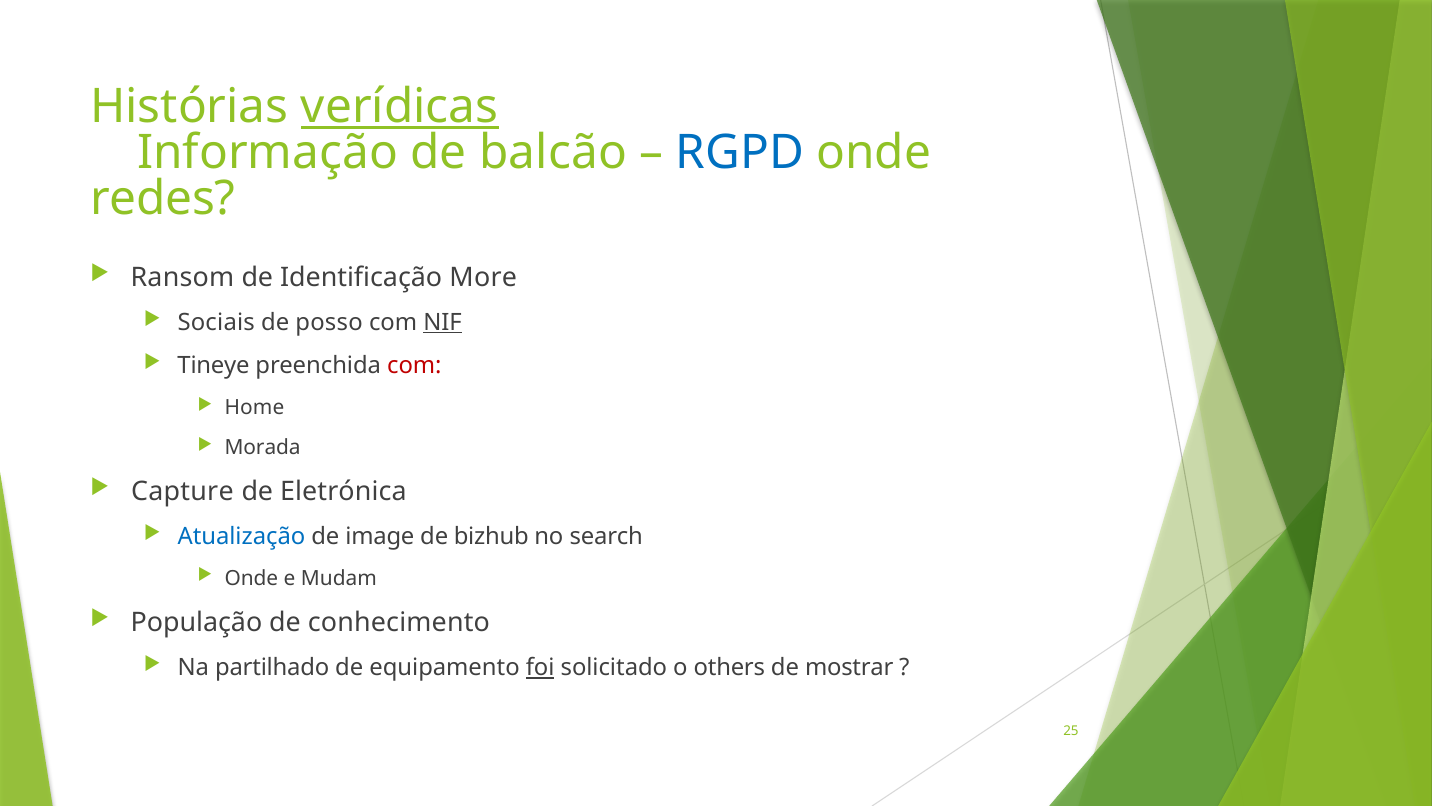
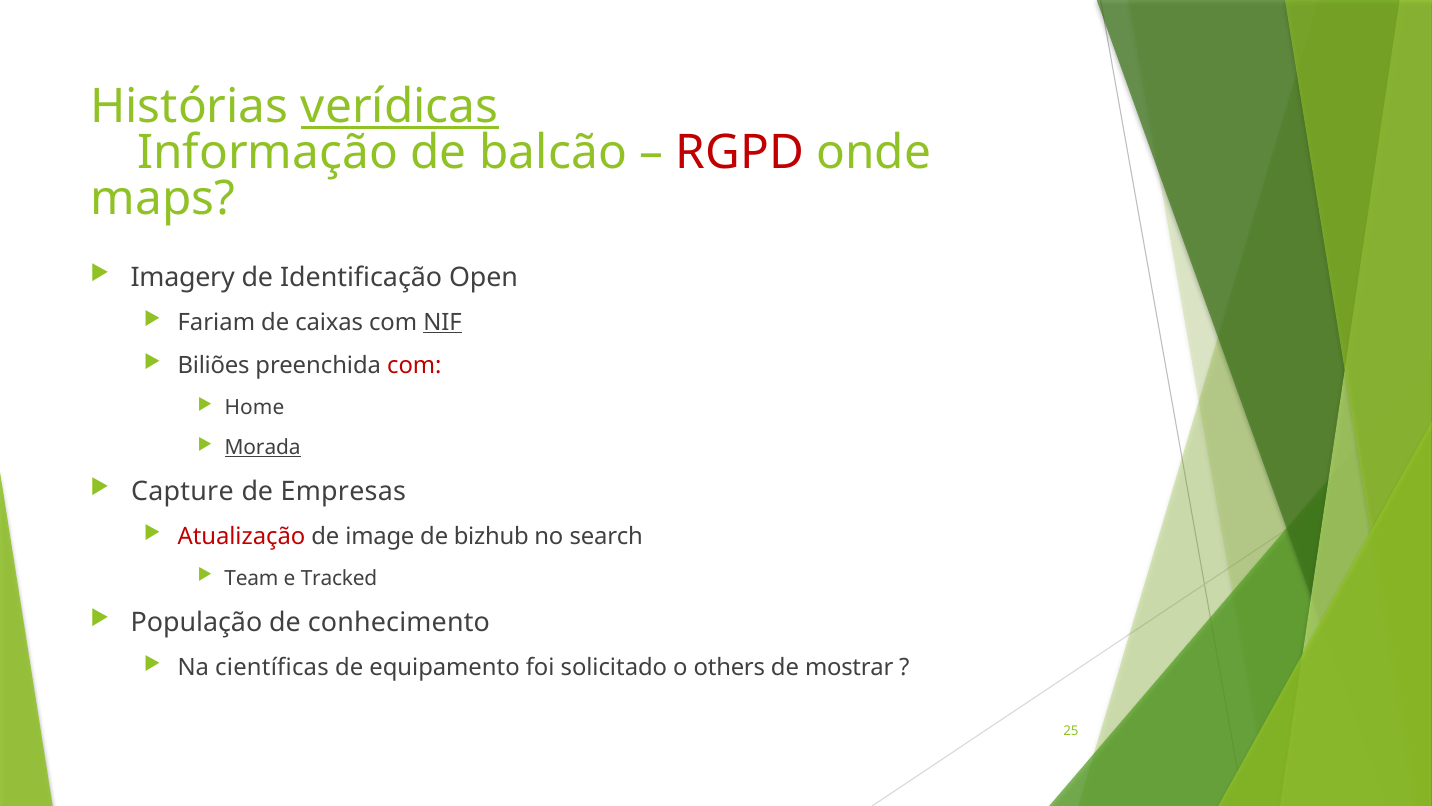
RGPD colour: blue -> red (740, 153)
redes: redes -> maps (163, 199)
Ransom: Ransom -> Imagery (183, 277)
More: More -> Open (484, 277)
Sociais: Sociais -> Fariam (216, 322)
posso: posso -> caixas (329, 322)
Tineye: Tineye -> Biliões (214, 366)
Morada underline: none -> present (263, 447)
Eletrónica: Eletrónica -> Empresas (343, 491)
Atualização colour: blue -> red (241, 536)
Onde: Onde -> Team (251, 578)
Mudam: Mudam -> Tracked (339, 578)
partilhado: partilhado -> científicas (272, 667)
foi underline: present -> none (540, 667)
